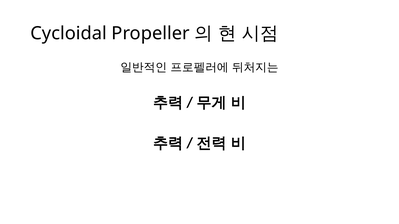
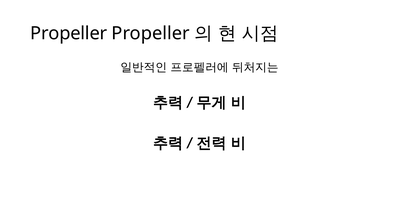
Cycloidal: Cycloidal -> Propeller (69, 34)
